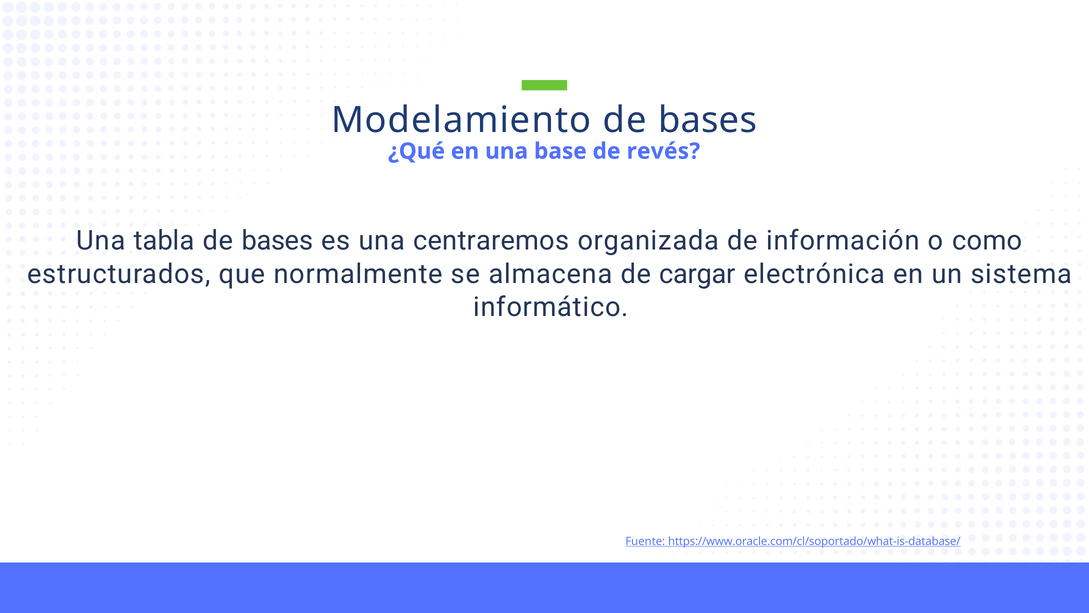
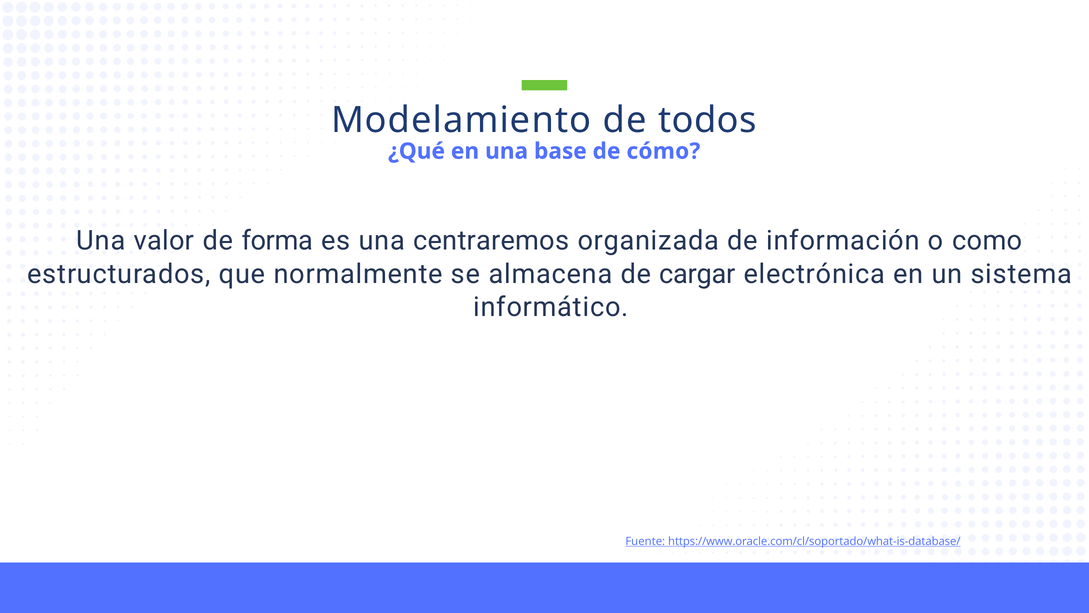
Modelamiento de bases: bases -> todos (707, 120)
revés: revés -> cómo (663, 151)
tabla: tabla -> valor (164, 241)
bases: bases -> forma (277, 241)
